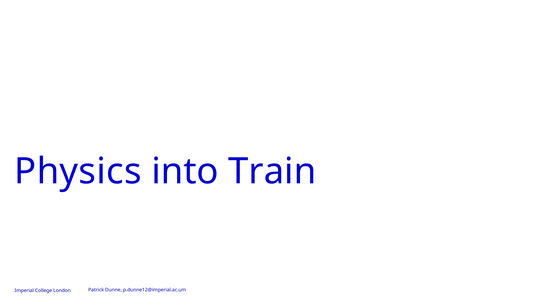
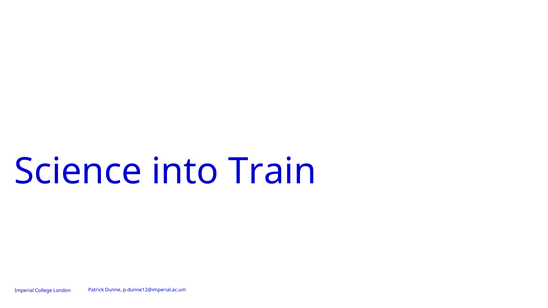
Physics: Physics -> Science (78, 172)
